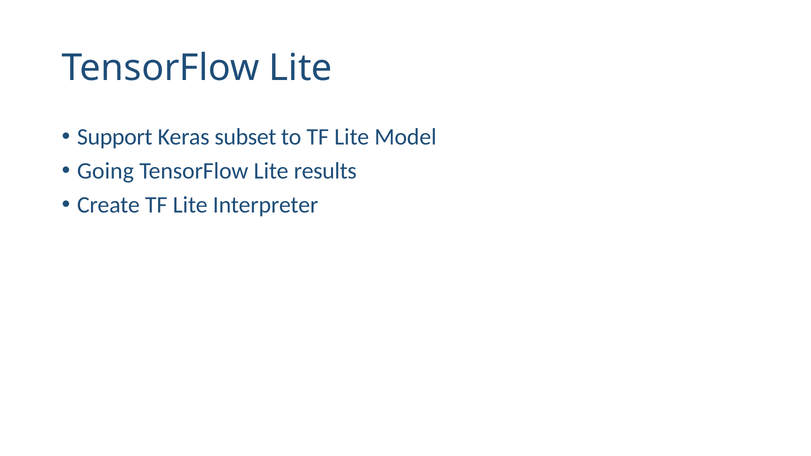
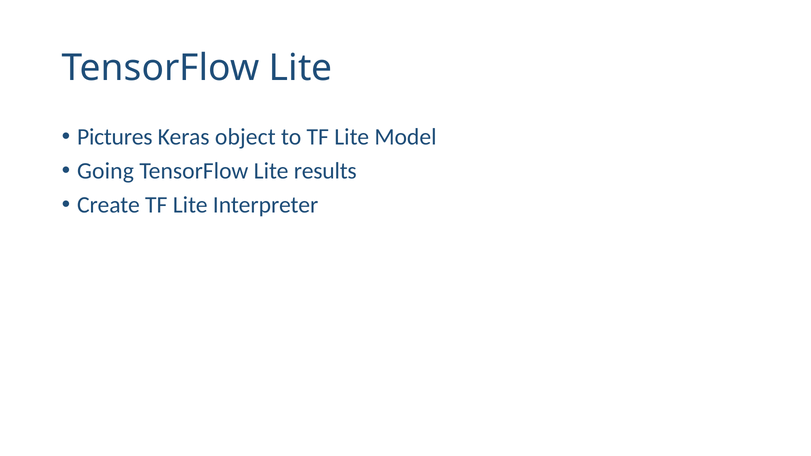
Support: Support -> Pictures (115, 137)
subset: subset -> object (245, 137)
